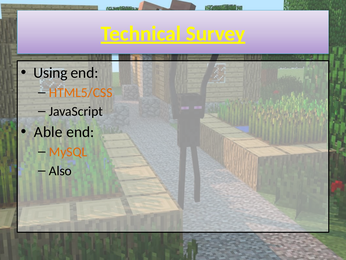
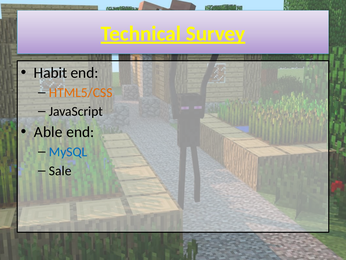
Using: Using -> Habit (50, 73)
MySQL colour: orange -> blue (68, 152)
Also: Also -> Sale (60, 171)
